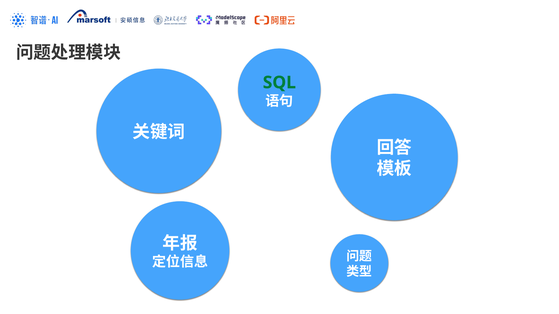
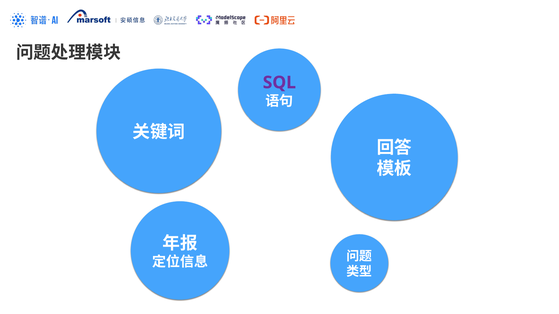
SQL colour: green -> purple (279, 83)
